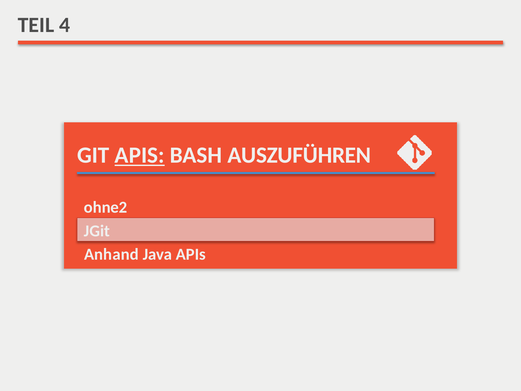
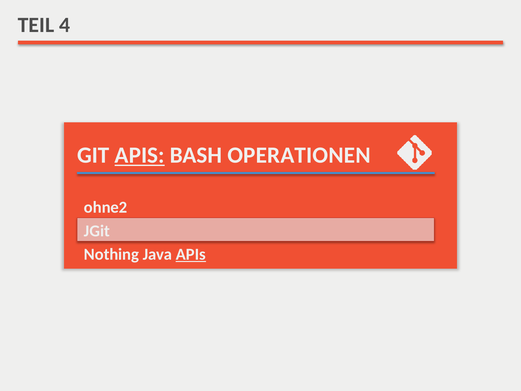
AUSZUFÜHREN: AUSZUFÜHREN -> OPERATIONEN (299, 155)
Anhand: Anhand -> Nothing (112, 254)
APIs underline: none -> present (191, 254)
